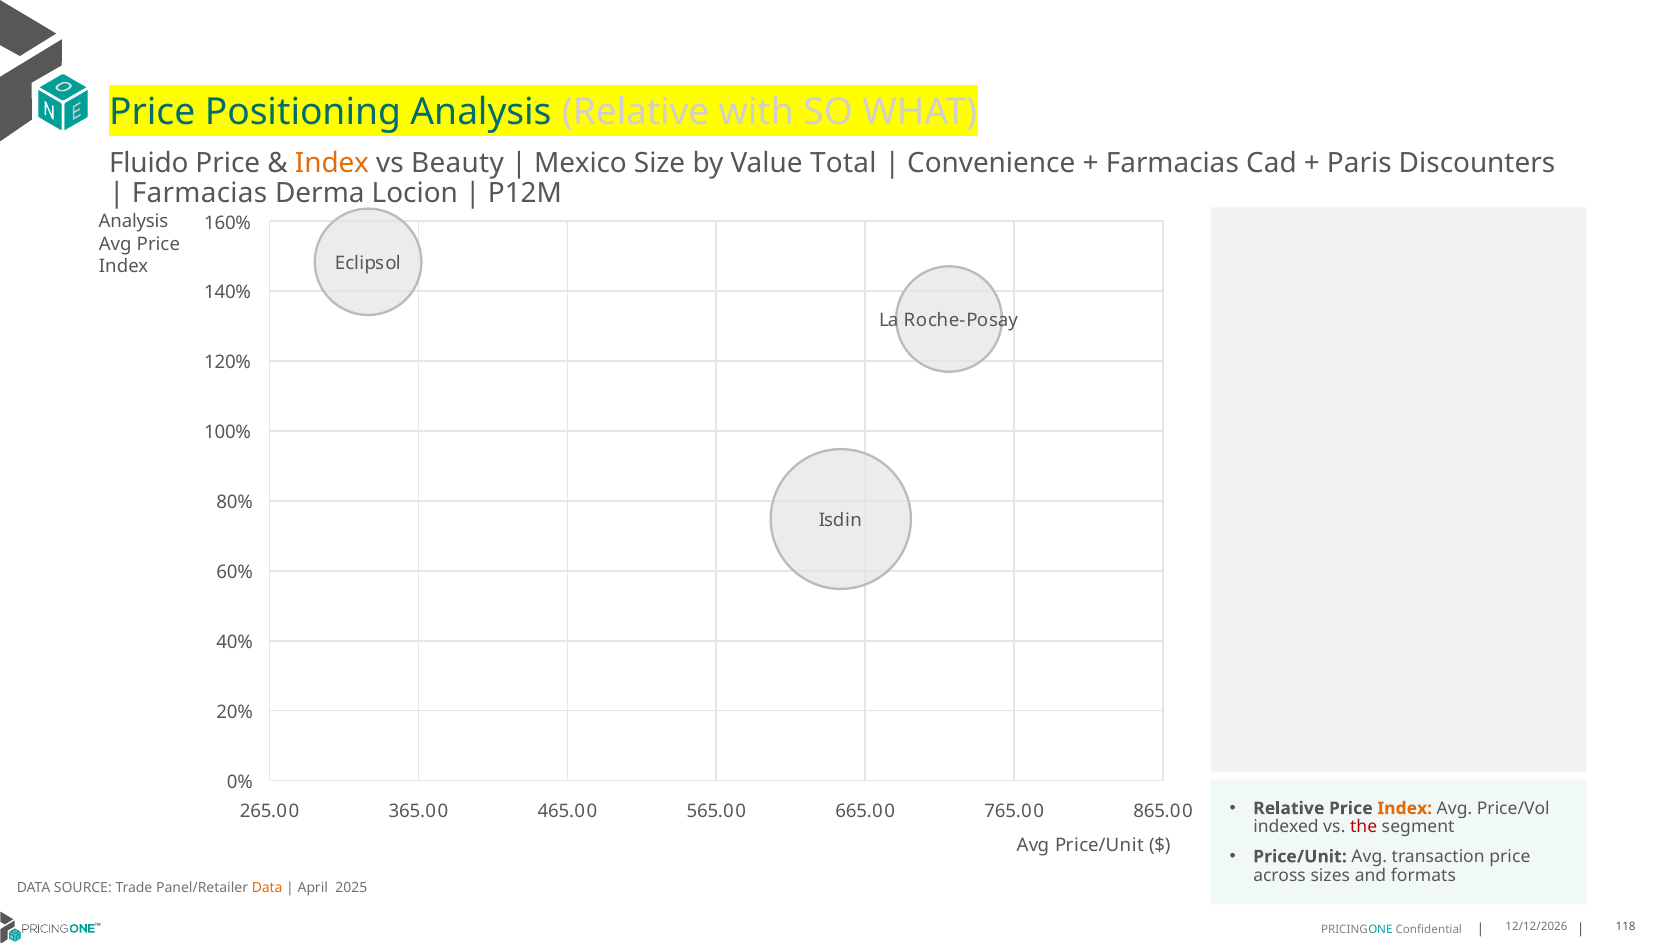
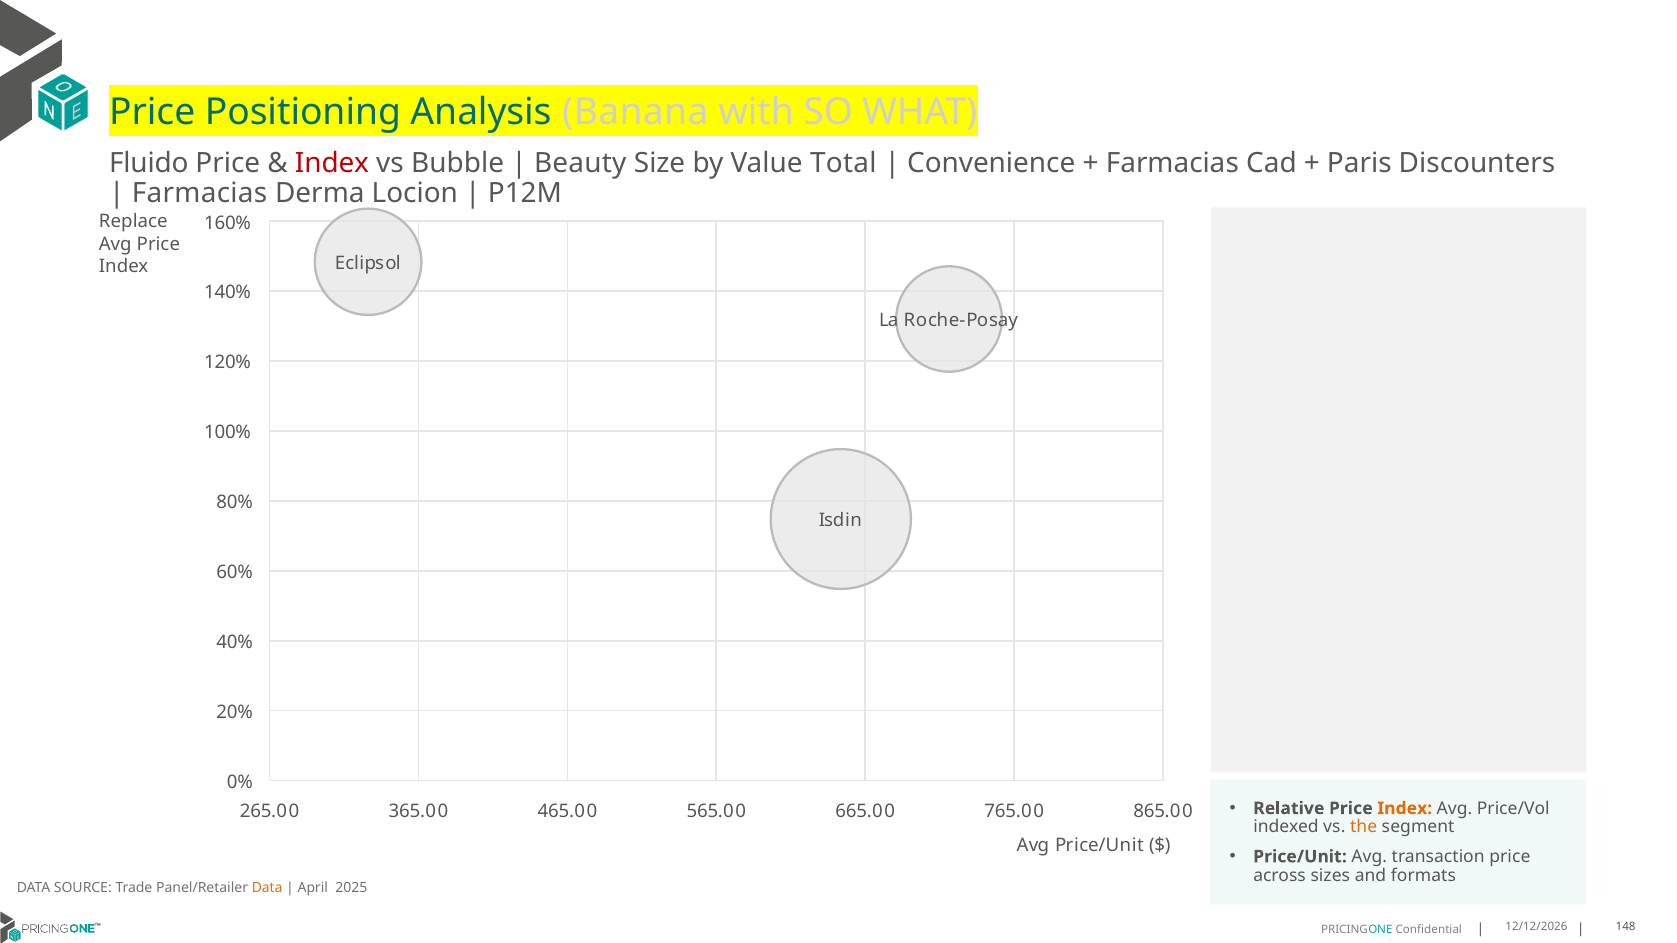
Analysis Relative: Relative -> Banana (635, 113)
Index colour: orange -> red (332, 164)
Beauty: Beauty -> Bubble (458, 164)
Mexico: Mexico -> Beauty (580, 164)
Analysis: Analysis -> Replace (133, 222)
the colour: red -> orange (1364, 828)
118: 118 -> 148 (1626, 927)
